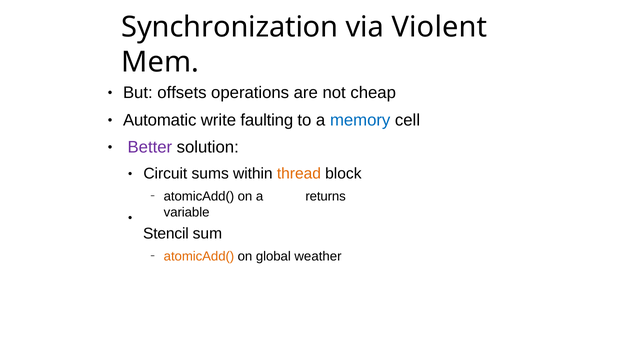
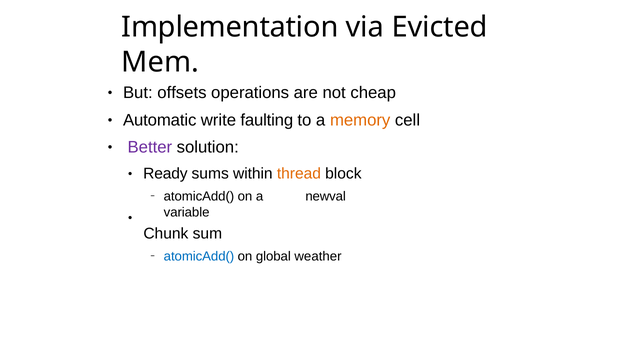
Synchronization: Synchronization -> Implementation (230, 27)
Violent: Violent -> Evicted (440, 27)
memory colour: blue -> orange (360, 120)
Circuit: Circuit -> Ready (165, 174)
returns: returns -> newval (326, 197)
Stencil: Stencil -> Chunk (166, 234)
atomicAdd( colour: orange -> blue (199, 256)
